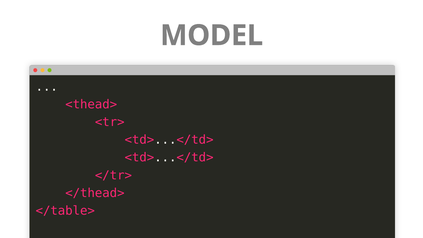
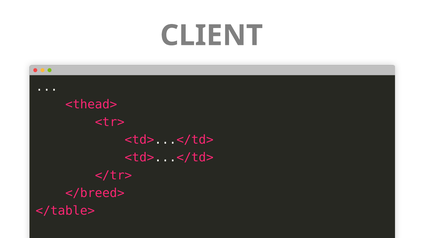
MODEL: MODEL -> CLIENT (211, 35)
</thead>: </thead> -> </breed> (95, 193)
